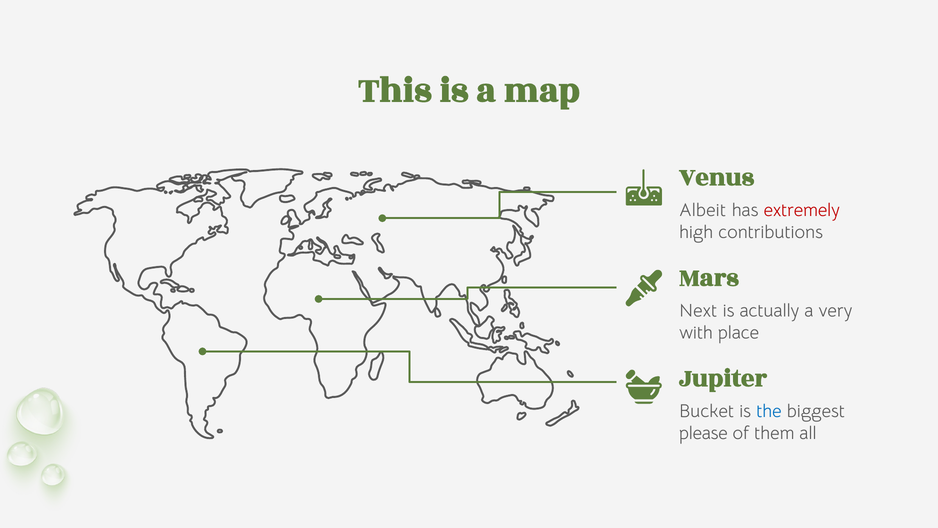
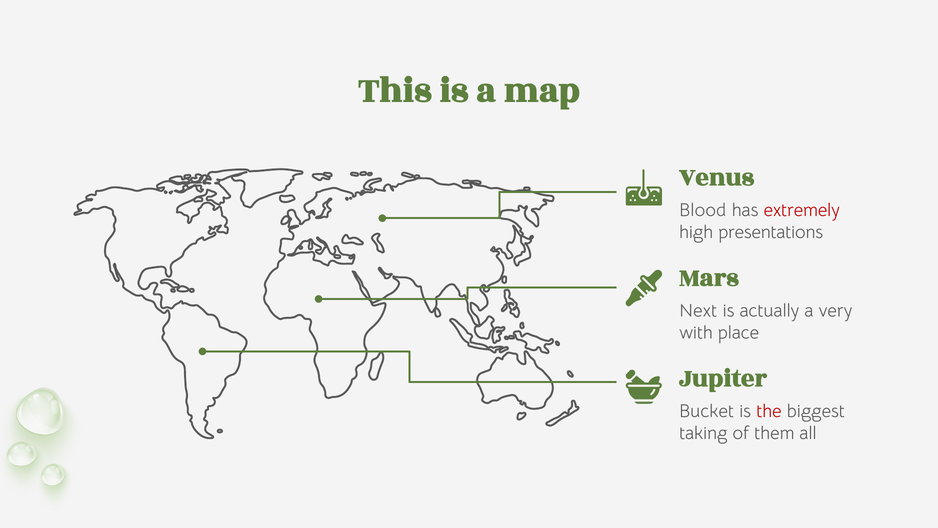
Albeit: Albeit -> Blood (703, 210)
contributions: contributions -> presentations (771, 232)
the colour: blue -> red (769, 411)
please: please -> taking (703, 433)
